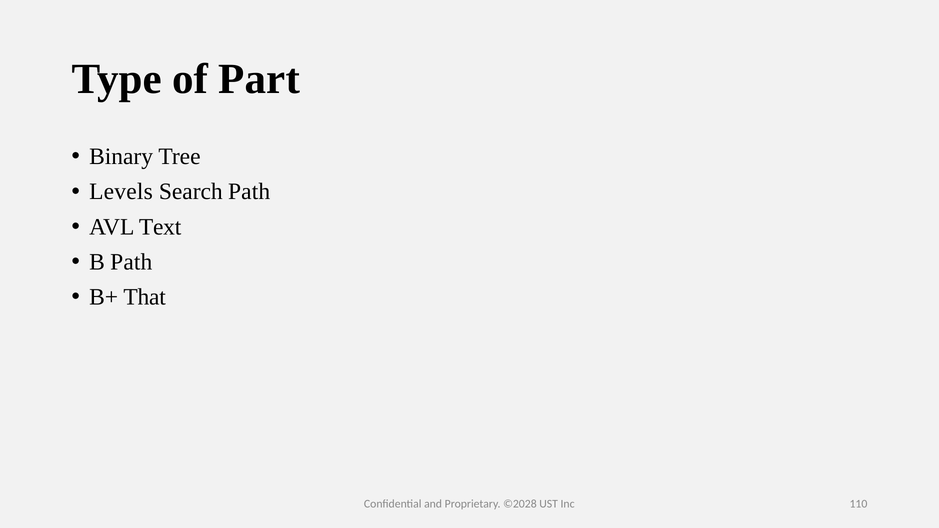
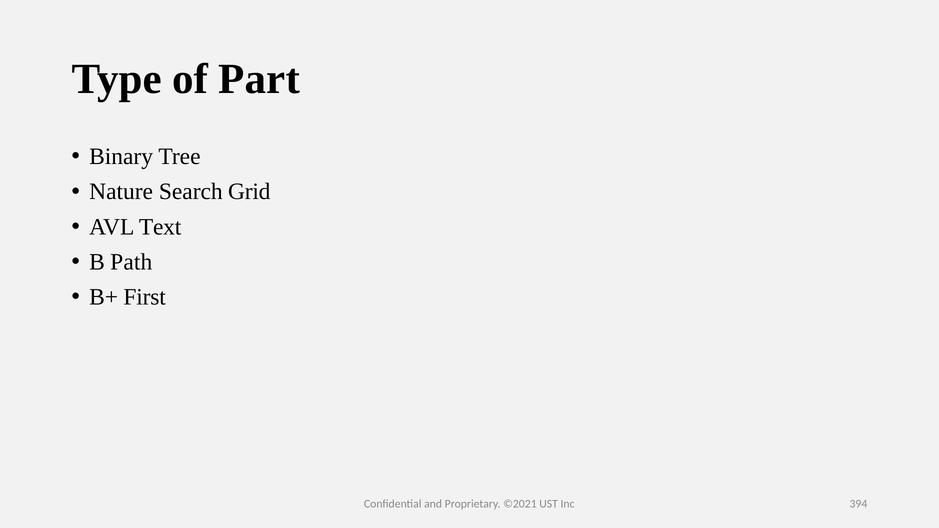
Levels: Levels -> Nature (121, 192)
Search Path: Path -> Grid (249, 192)
That: That -> First (145, 297)
©2028: ©2028 -> ©2021 (520, 504)
110: 110 -> 394 (858, 504)
